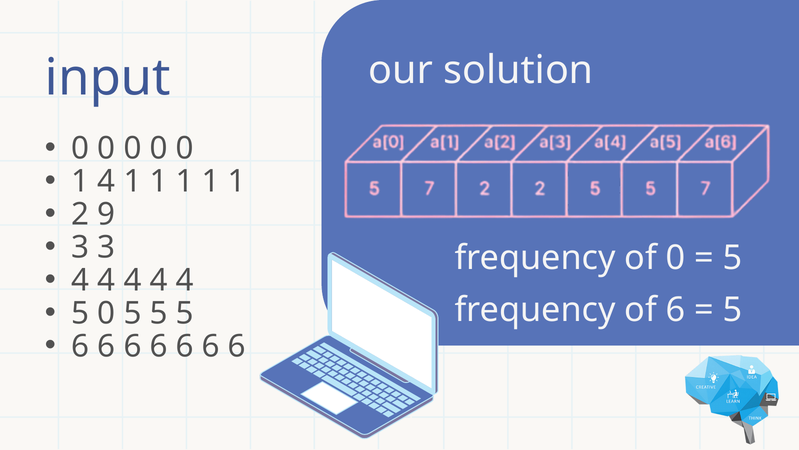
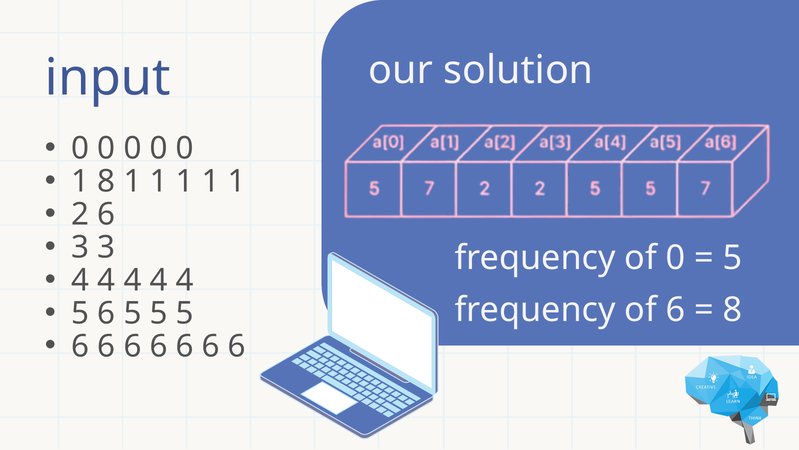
1 4: 4 -> 8 (106, 181)
2 9: 9 -> 6 (106, 214)
5 0: 0 -> 6 (106, 313)
5: 5 -> 8 (733, 310)
